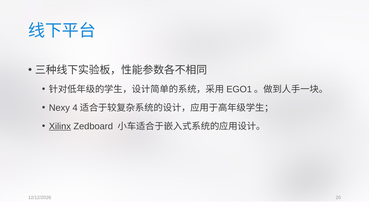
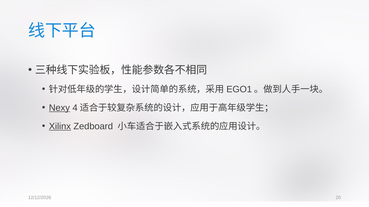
Nexy underline: none -> present (59, 108)
